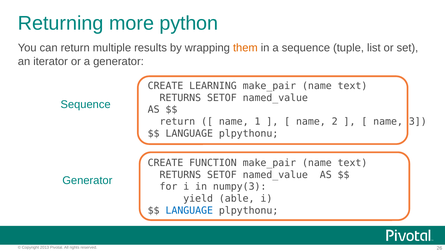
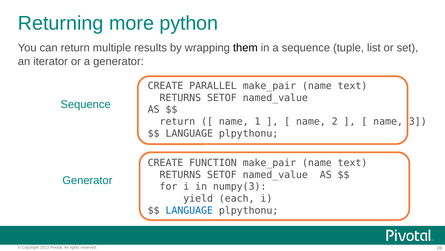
them colour: orange -> black (245, 48)
LEARNING: LEARNING -> PARALLEL (213, 86)
able: able -> each (237, 198)
